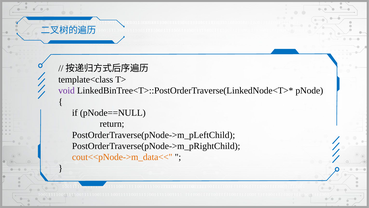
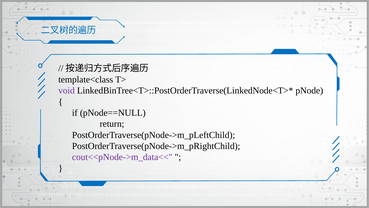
cout<<pNode->m_data<< colour: orange -> purple (122, 157)
